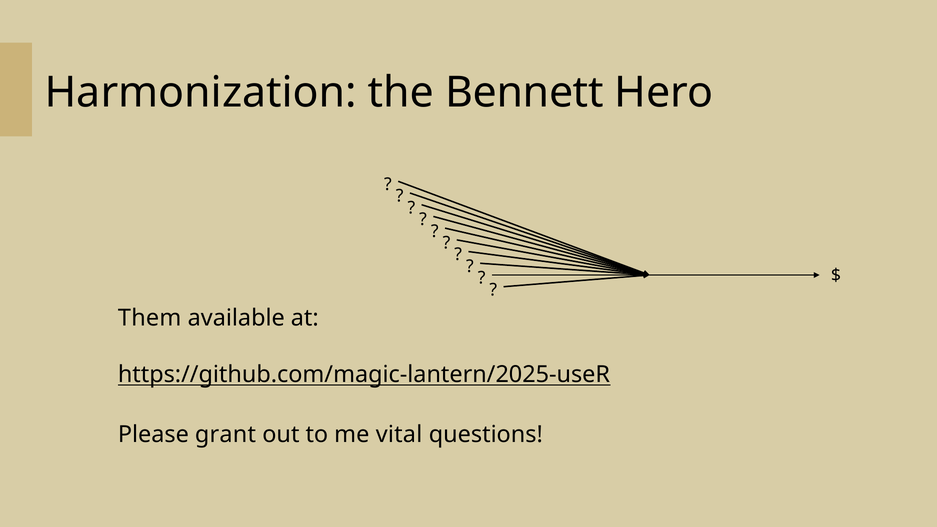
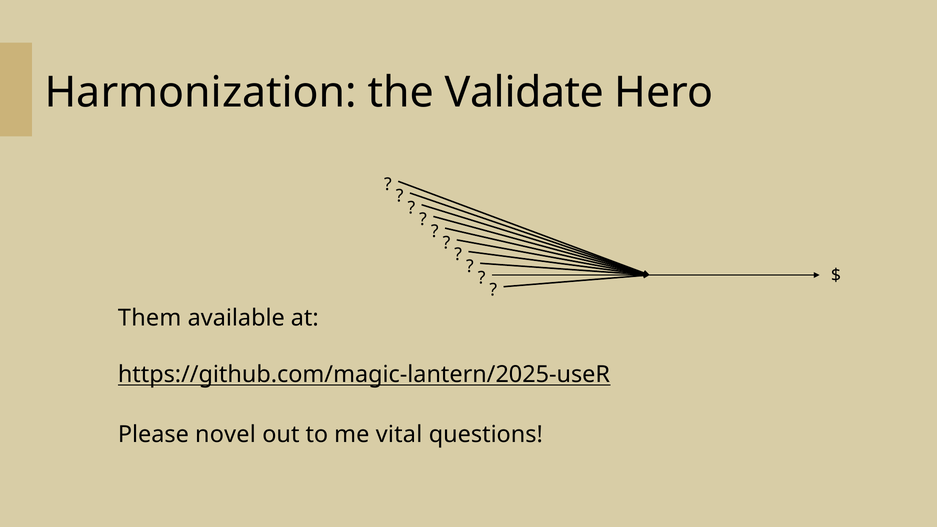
Bennett: Bennett -> Validate (525, 92)
grant: grant -> novel (225, 435)
